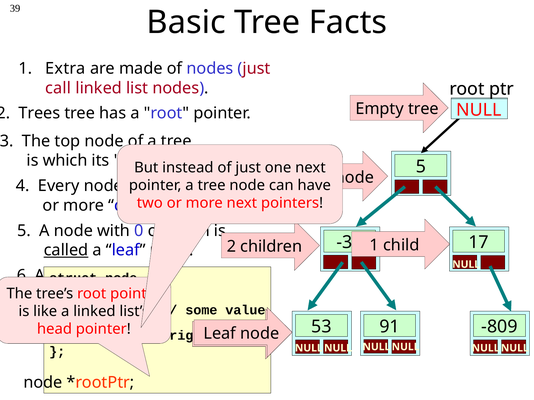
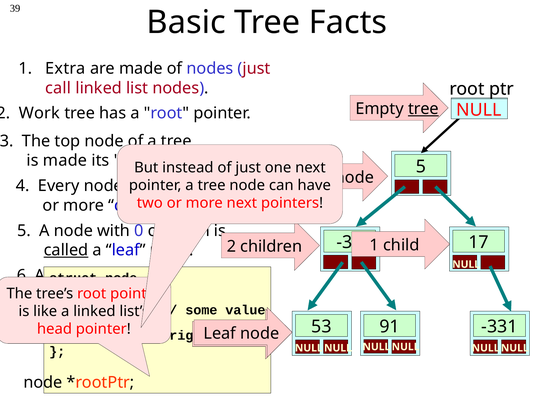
tree underline: none -> present (423, 109)
Trees: Trees -> Work (39, 113)
is which: which -> made (65, 161)
-809: -809 -> -331 (499, 327)
